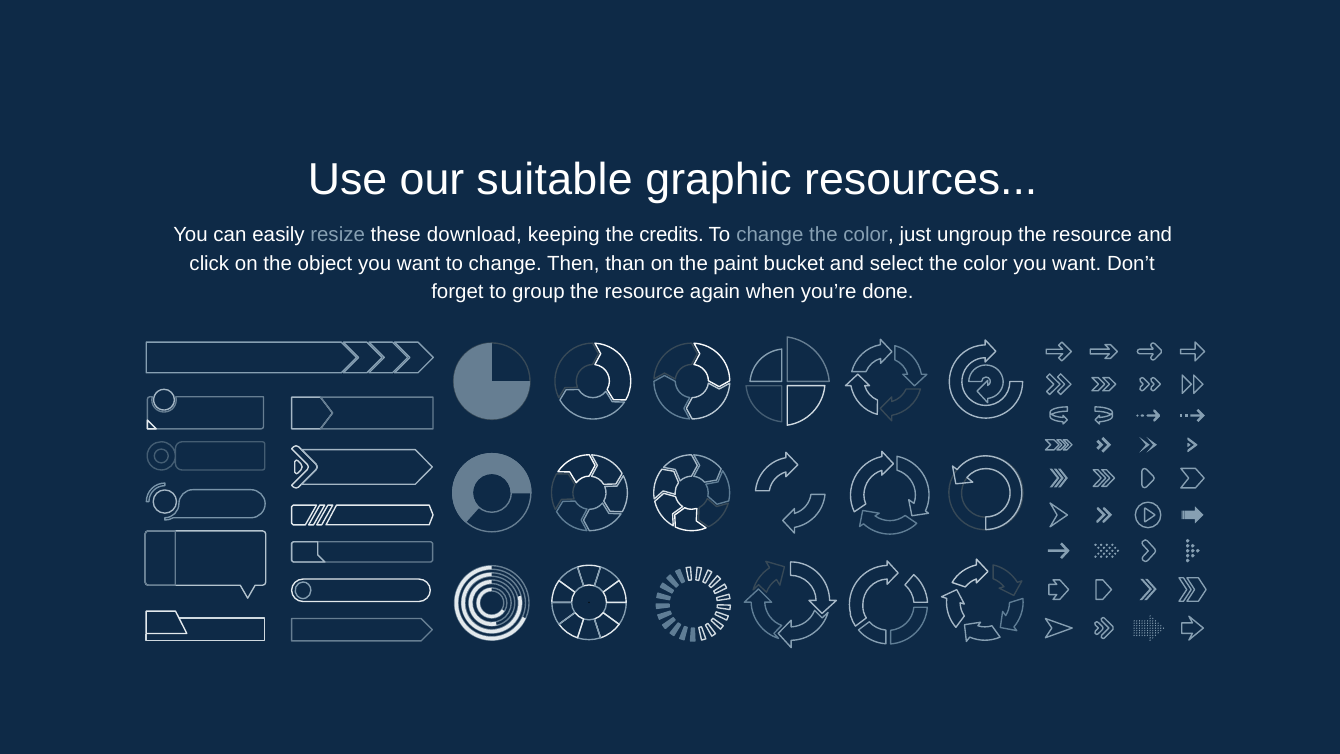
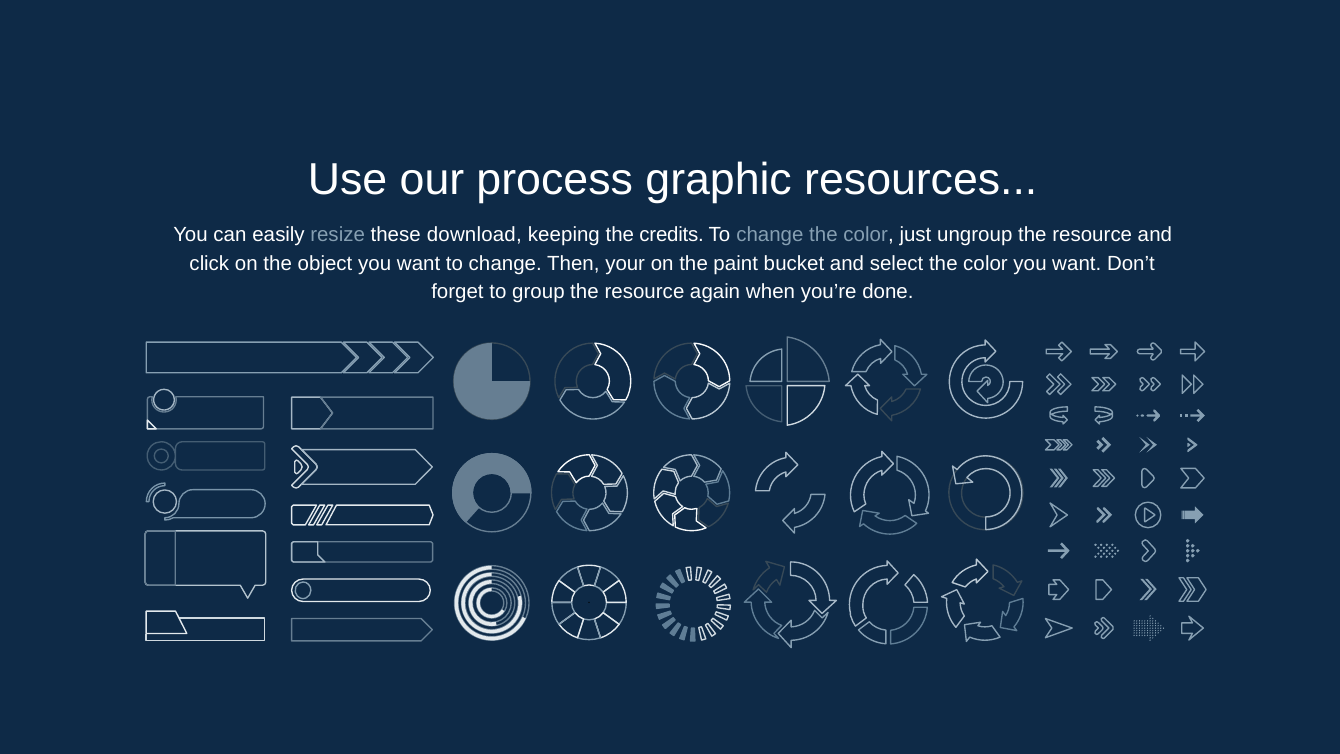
suitable: suitable -> process (555, 180)
than: than -> your (625, 263)
